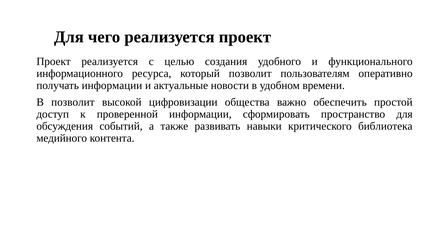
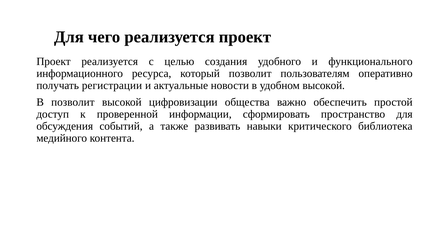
получать информации: информации -> регистрации (112, 86)
удобном времени: времени -> высокой (324, 86)
